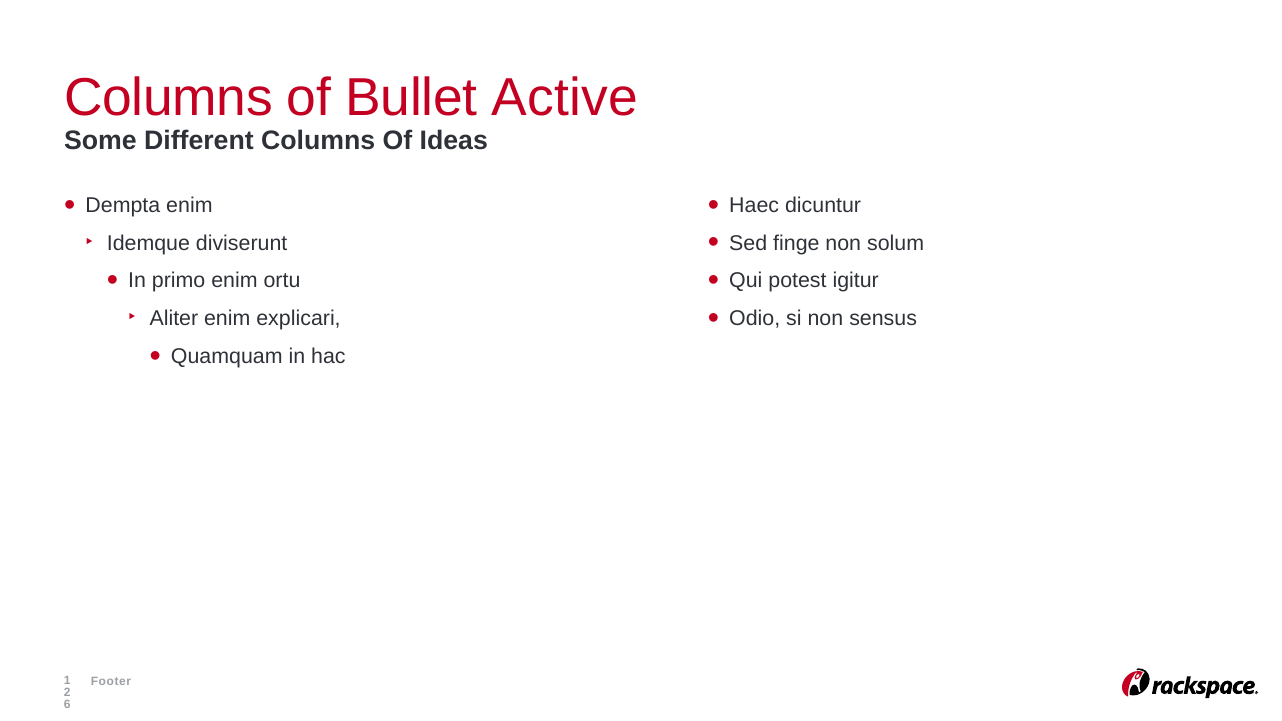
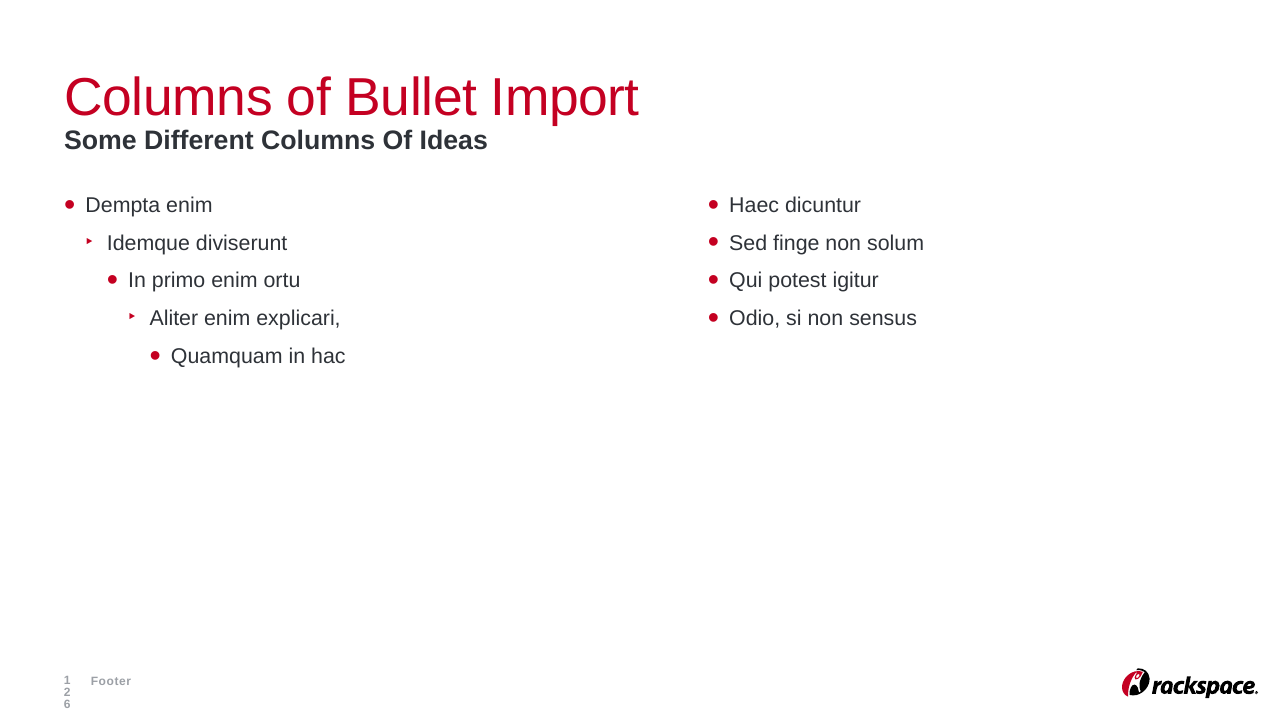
Active: Active -> Import (565, 98)
